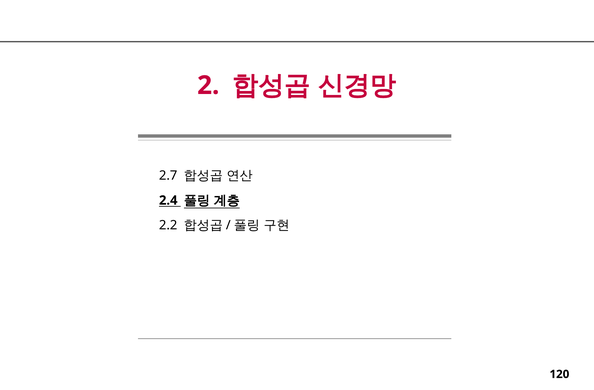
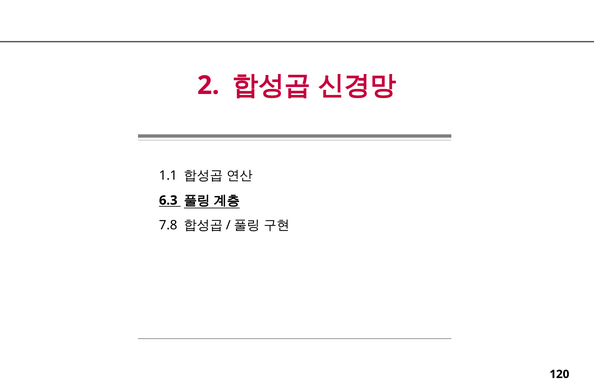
2.7: 2.7 -> 1.1 (168, 176)
2.4: 2.4 -> 6.3 (168, 200)
2.2: 2.2 -> 7.8 (168, 225)
